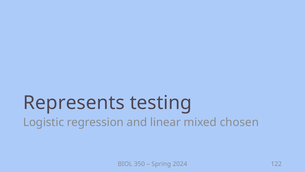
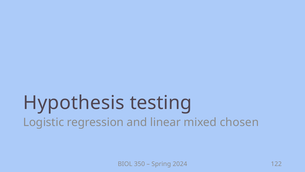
Represents: Represents -> Hypothesis (74, 103)
